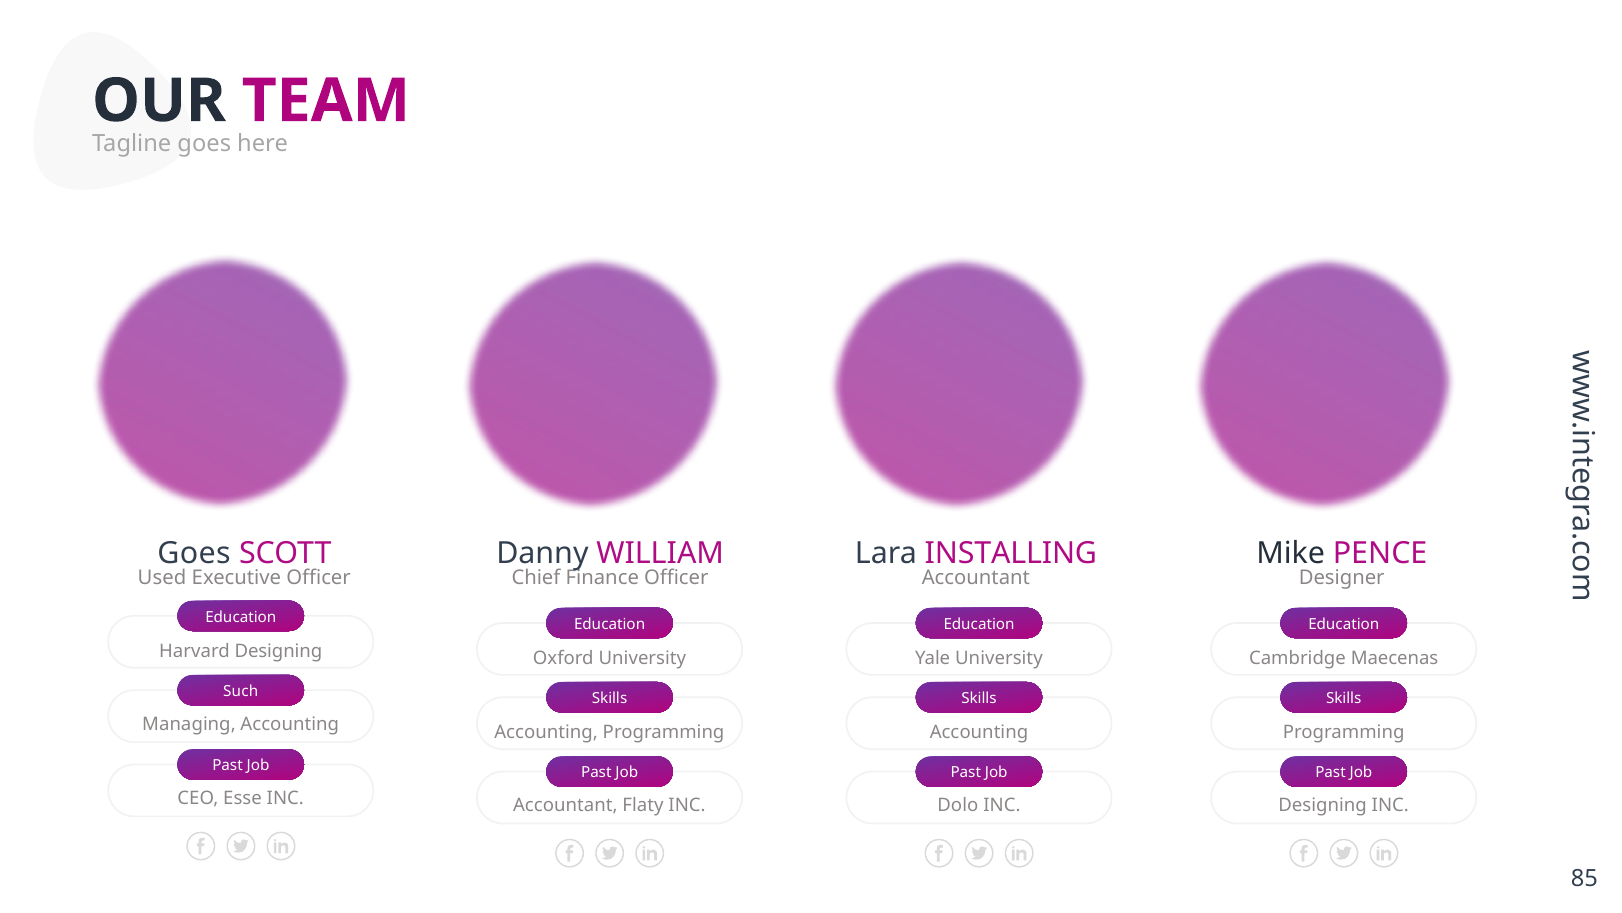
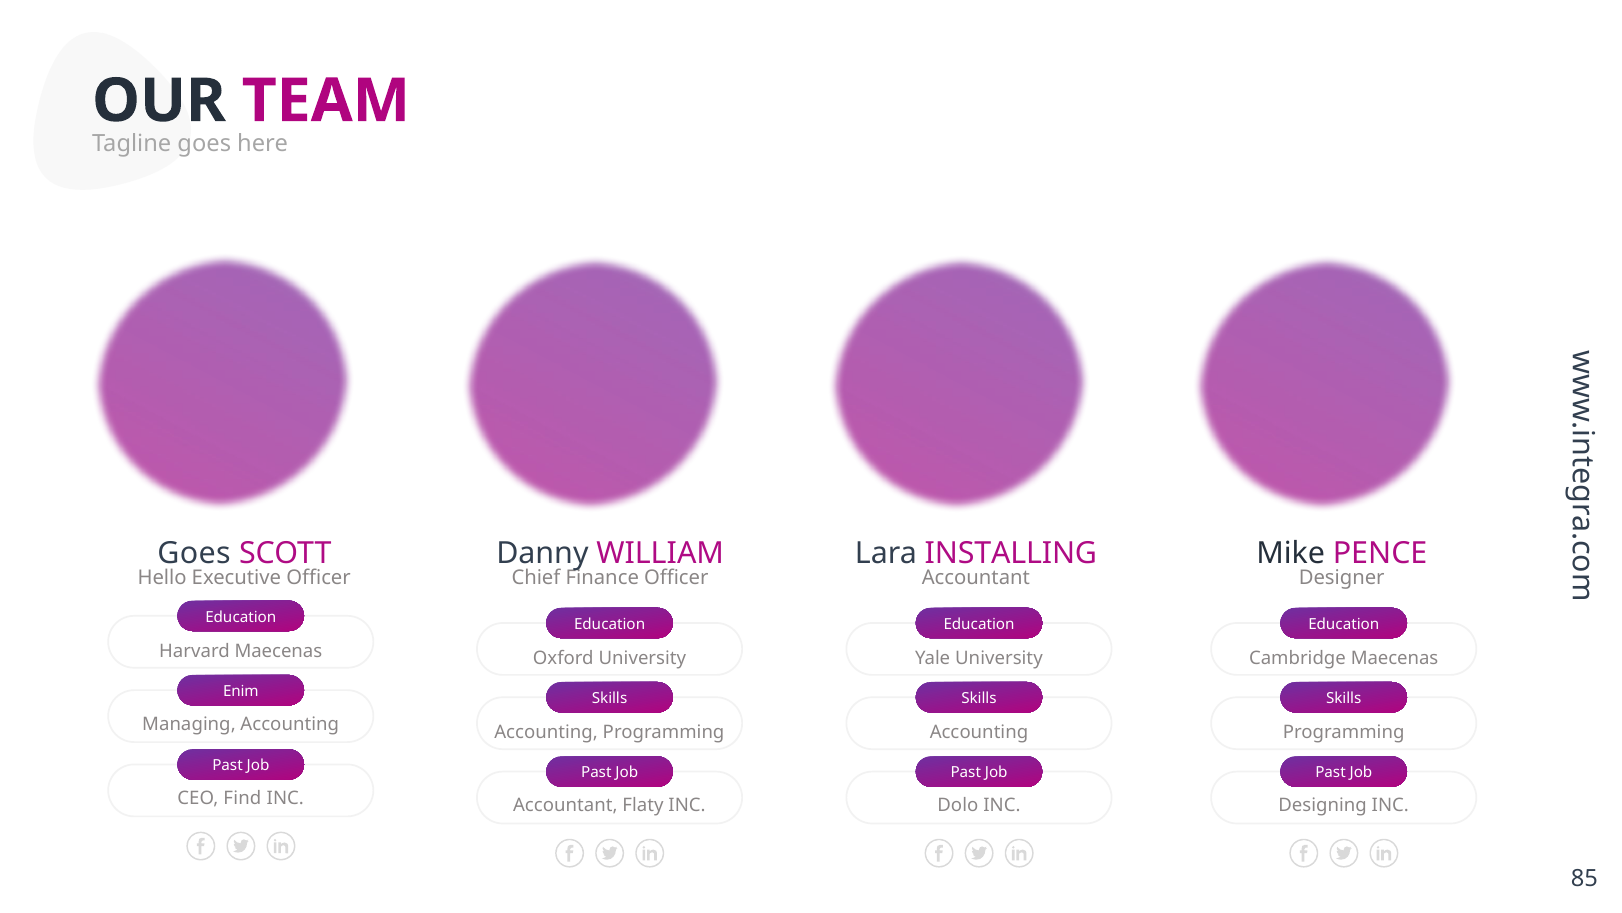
Used: Used -> Hello (162, 578)
Harvard Designing: Designing -> Maecenas (278, 650)
Such: Such -> Enim (241, 691)
Esse: Esse -> Find (242, 798)
